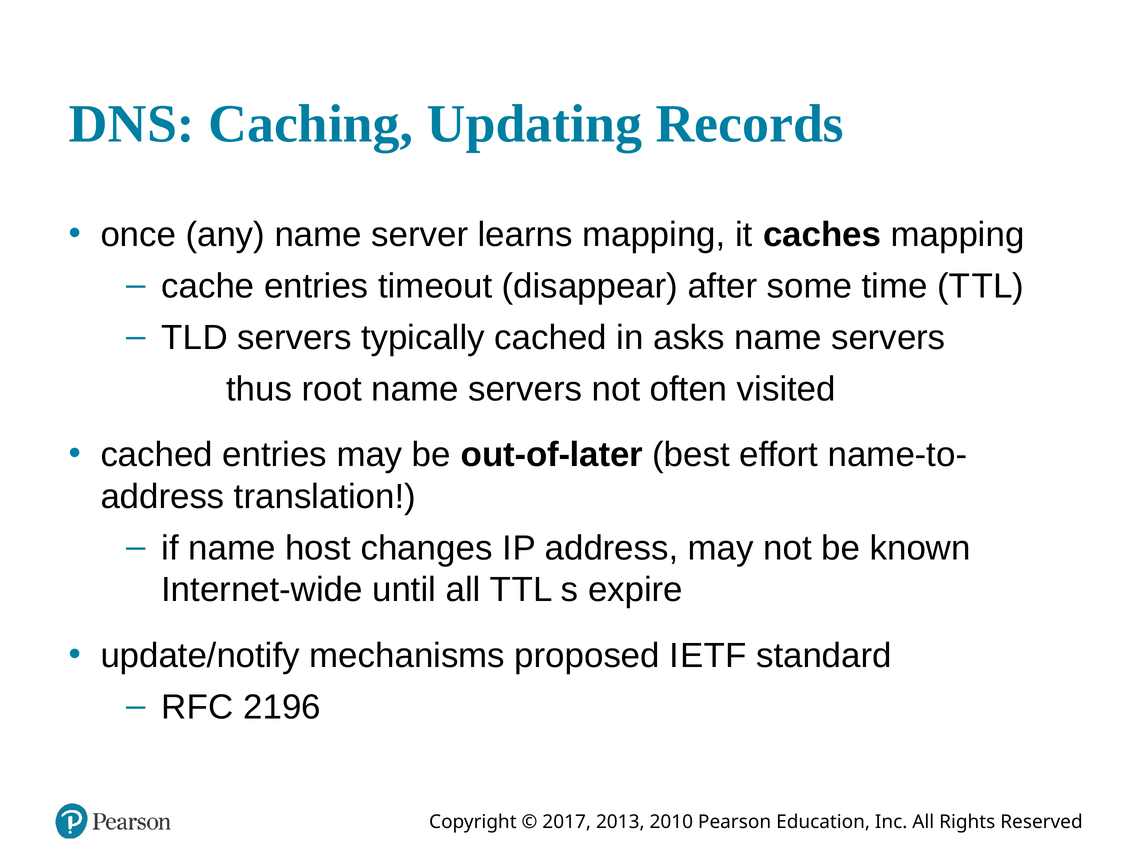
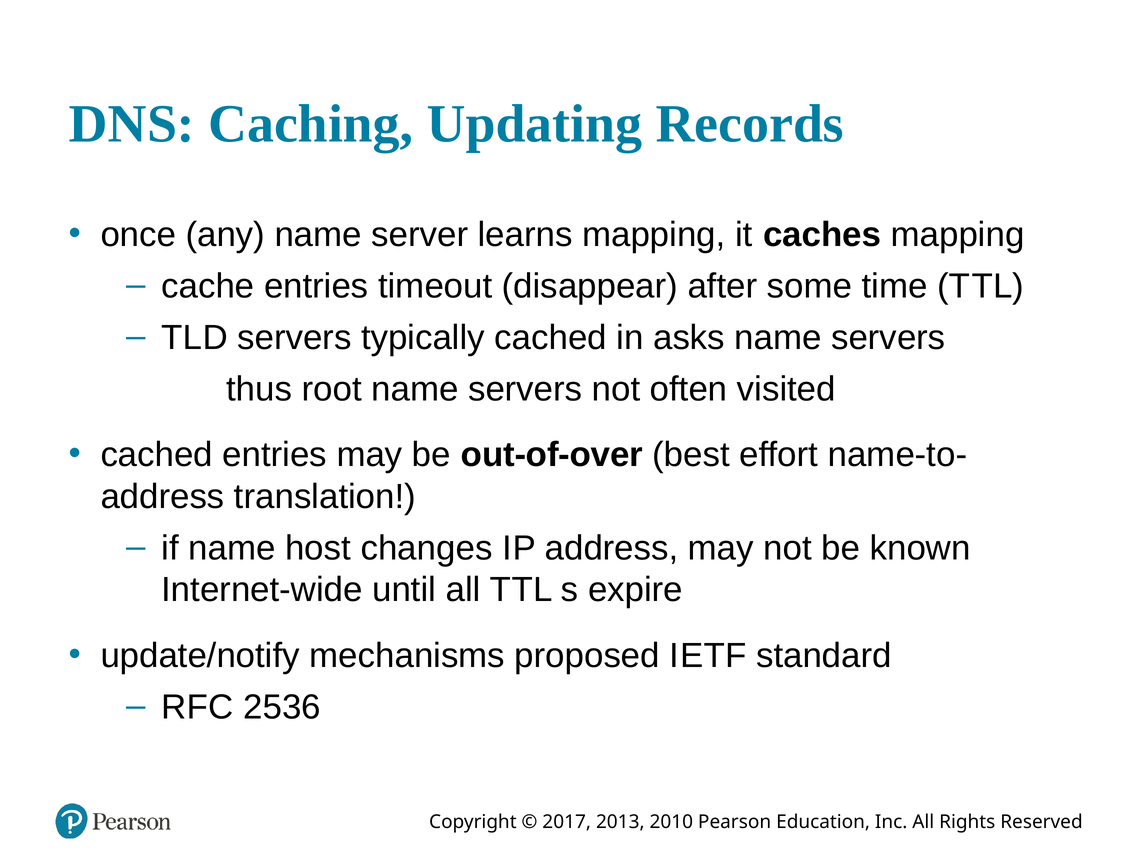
out-of-later: out-of-later -> out-of-over (552, 455)
2196: 2196 -> 2536 (282, 707)
